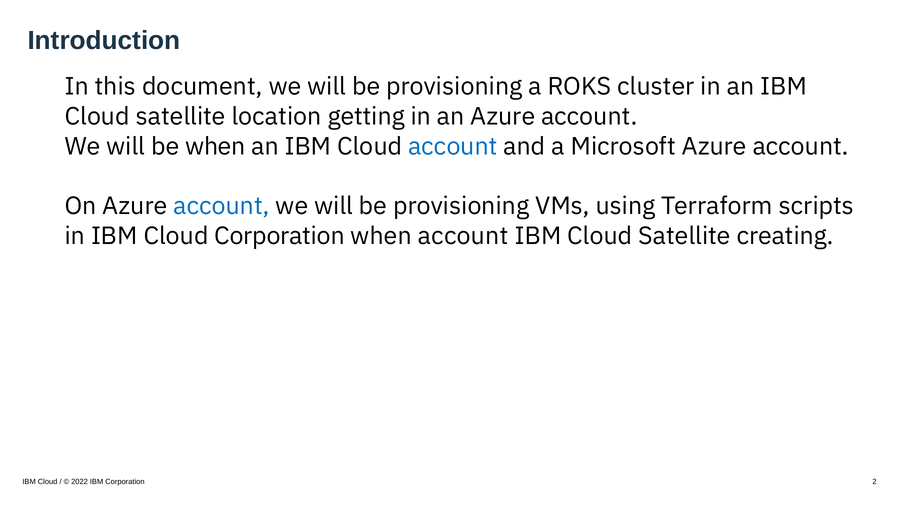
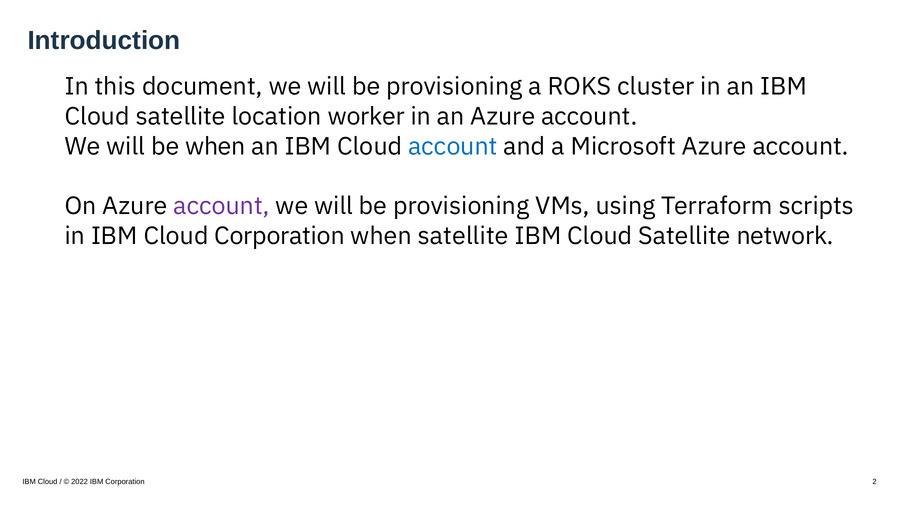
getting: getting -> worker (366, 116)
account colour: blue -> purple (221, 206)
when account: account -> satellite (463, 236)
creating: creating -> network (785, 236)
